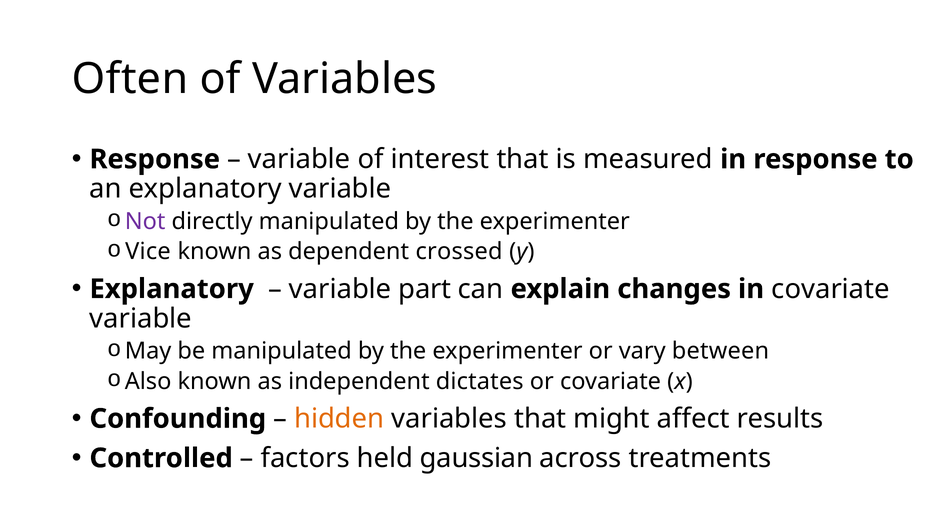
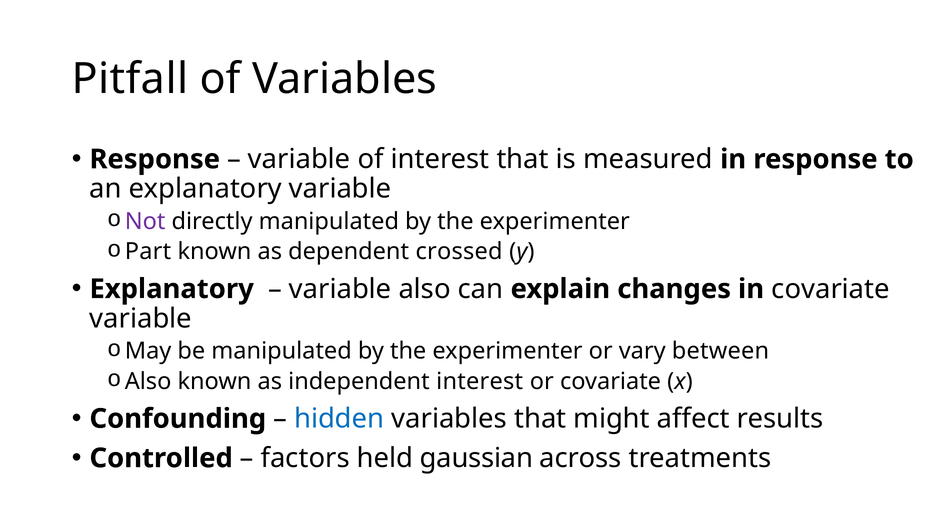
Often: Often -> Pitfall (130, 79)
Vice: Vice -> Part (148, 252)
variable part: part -> also (425, 289)
independent dictates: dictates -> interest (480, 381)
hidden colour: orange -> blue (339, 419)
